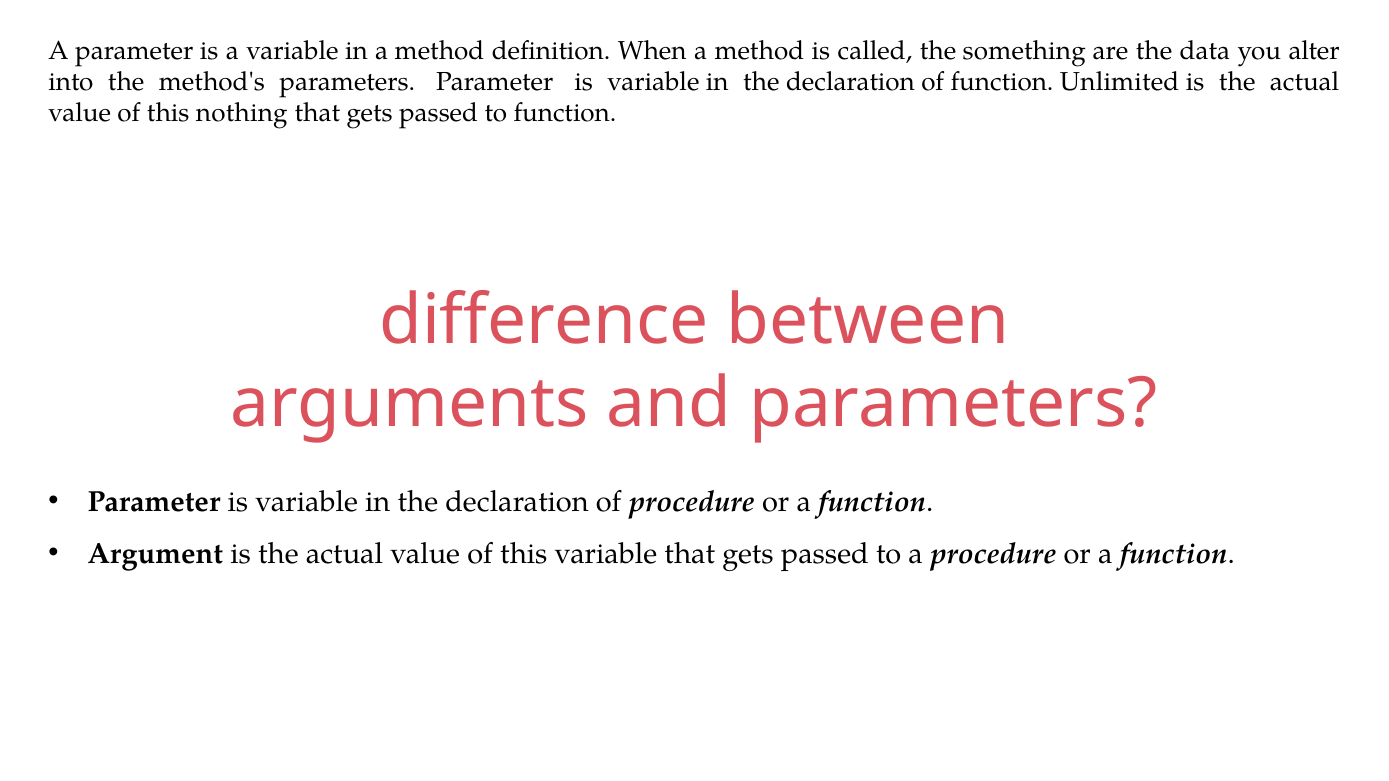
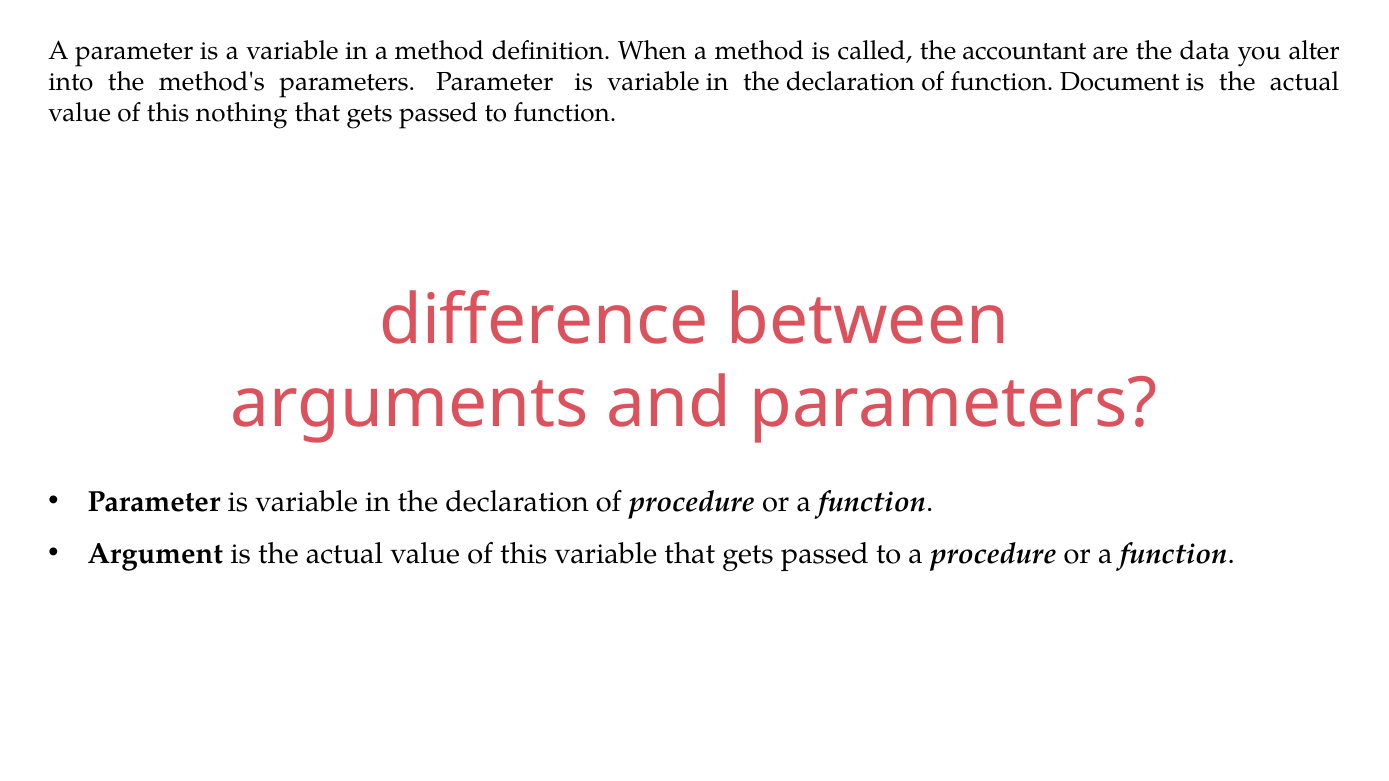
something: something -> accountant (1024, 51)
Unlimited: Unlimited -> Document (1120, 82)
